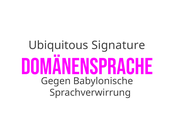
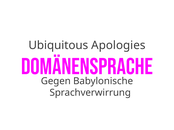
Signature: Signature -> Apologies (118, 45)
